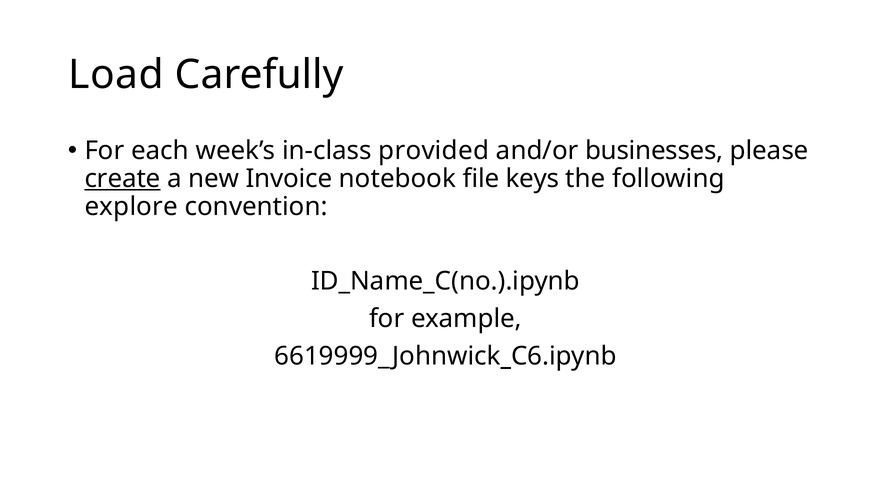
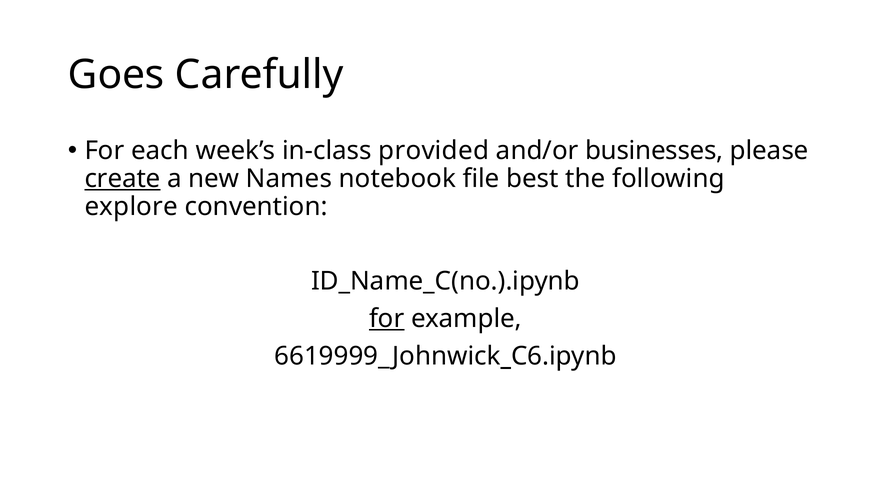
Load: Load -> Goes (116, 75)
Invoice: Invoice -> Names (289, 179)
keys: keys -> best (532, 179)
for underline: none -> present (387, 319)
